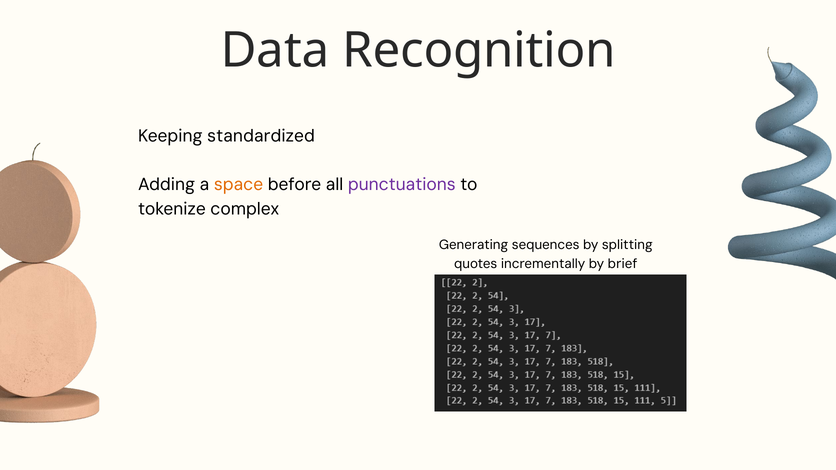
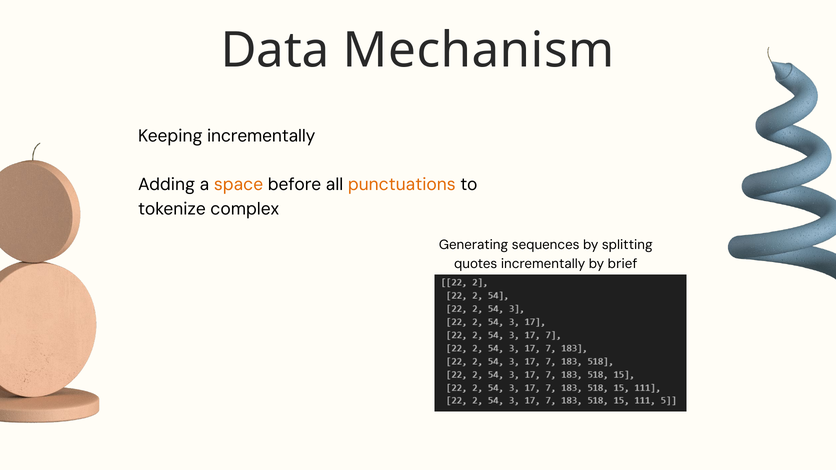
Recognition: Recognition -> Mechanism (479, 50)
Keeping standardized: standardized -> incrementally (261, 136)
punctuations colour: purple -> orange (402, 185)
